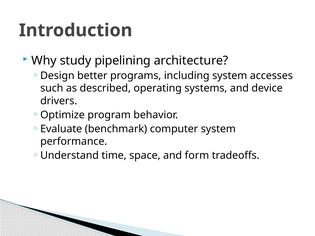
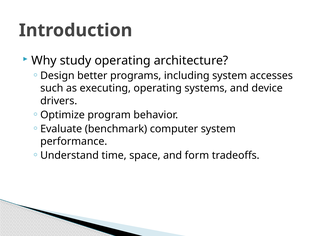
study pipelining: pipelining -> operating (123, 61)
described: described -> executing (105, 88)
